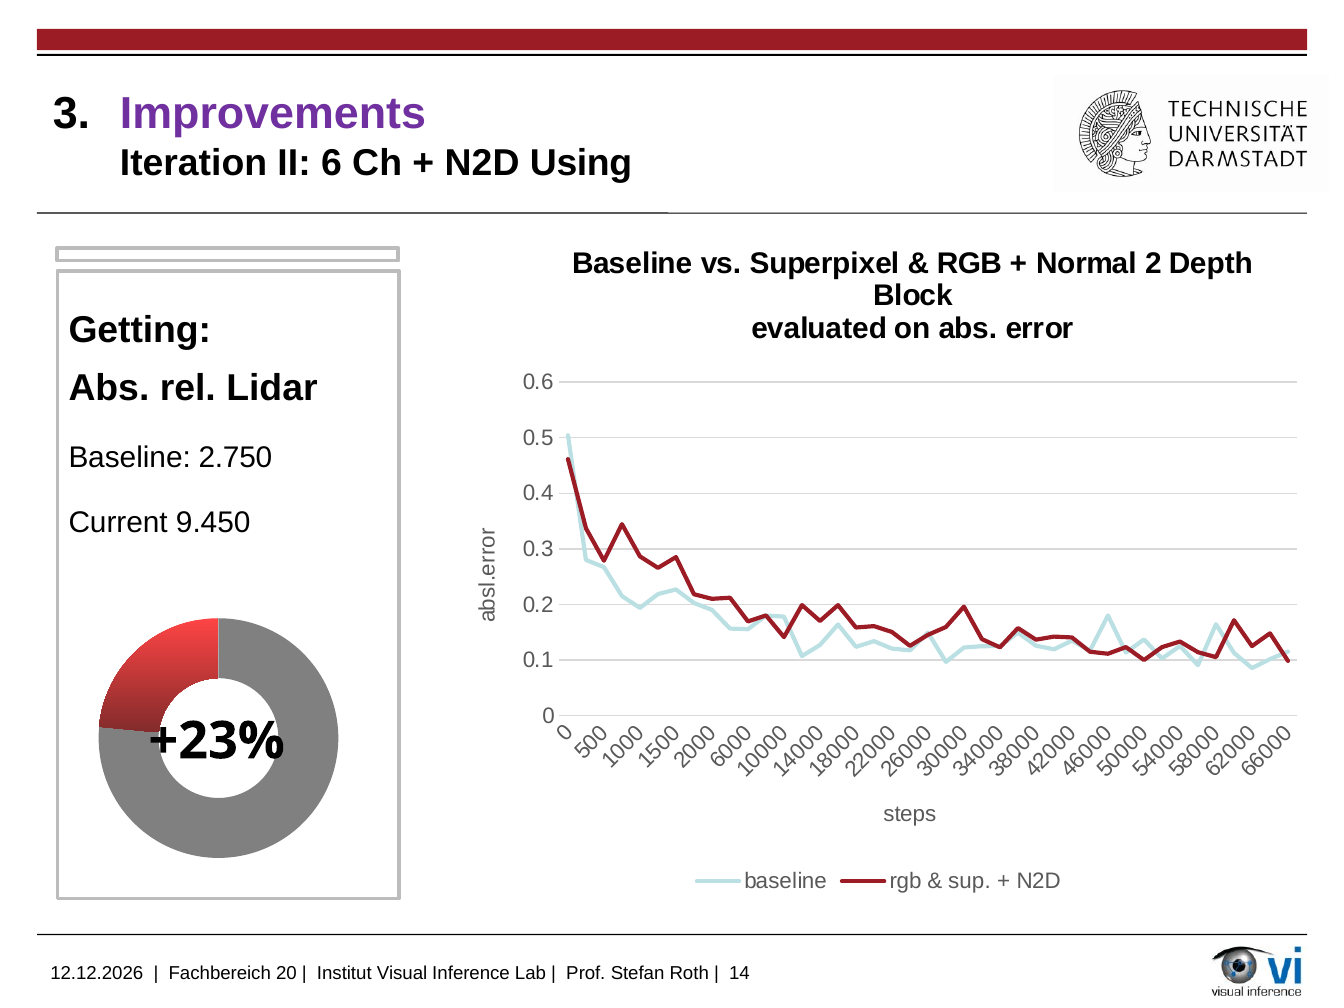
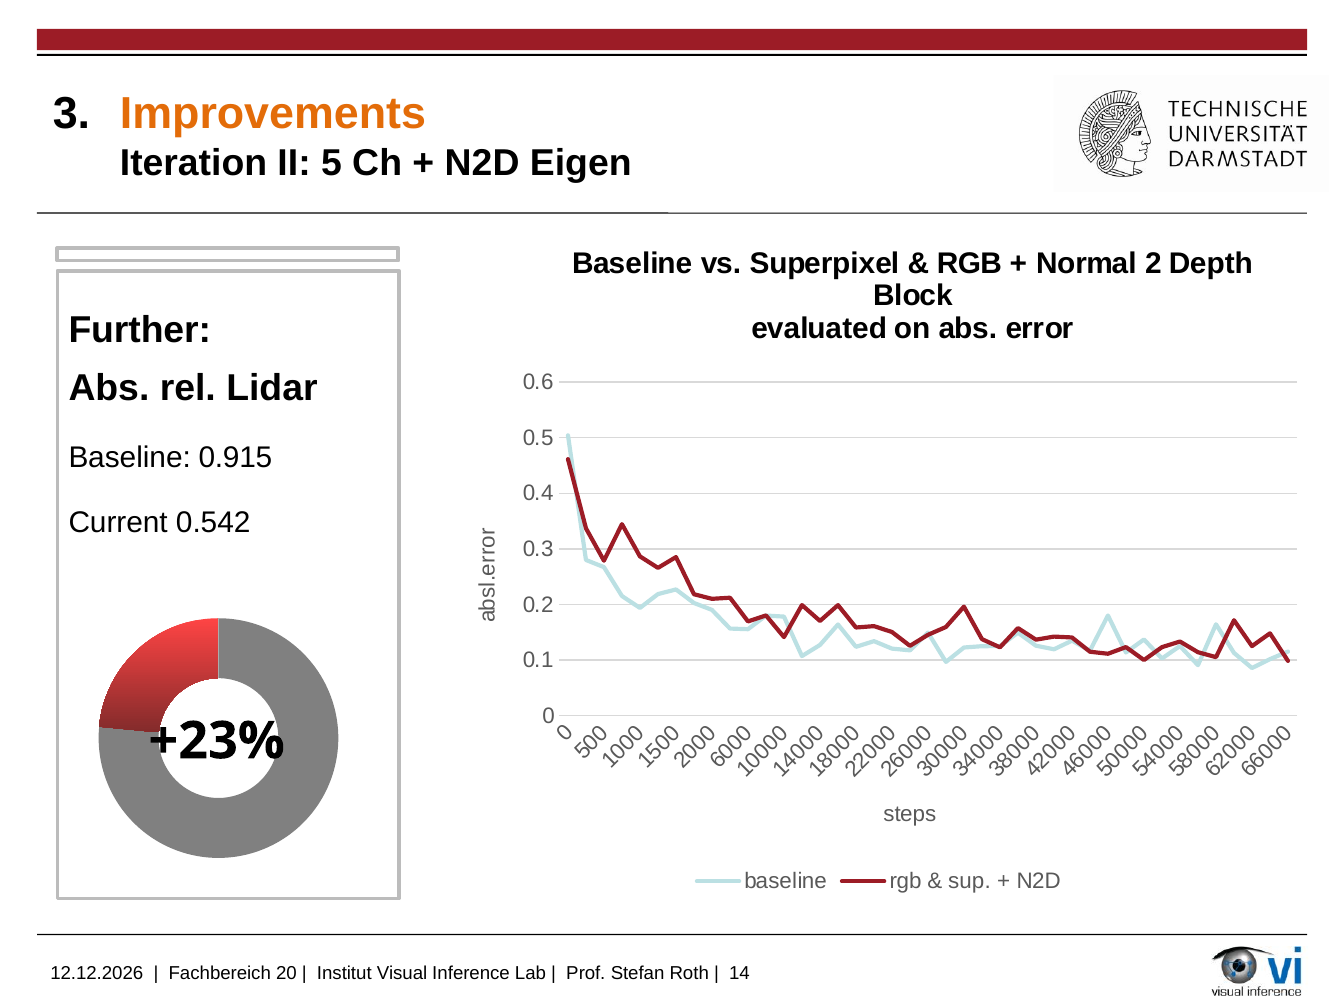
Improvements colour: purple -> orange (273, 114)
II 6: 6 -> 5 (331, 163)
Using: Using -> Eigen (581, 163)
Getting: Getting -> Further (140, 330)
2.750: 2.750 -> 0.915 (235, 458)
9.450: 9.450 -> 0.542 (213, 523)
